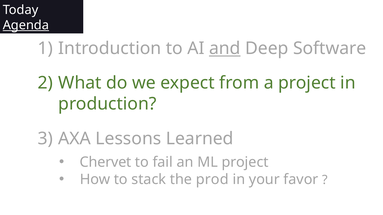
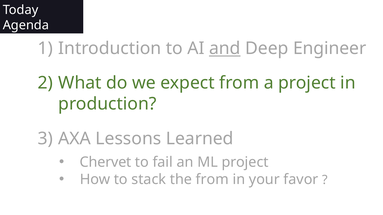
Agenda underline: present -> none (26, 25)
Software: Software -> Engineer (330, 48)
the prod: prod -> from (212, 180)
